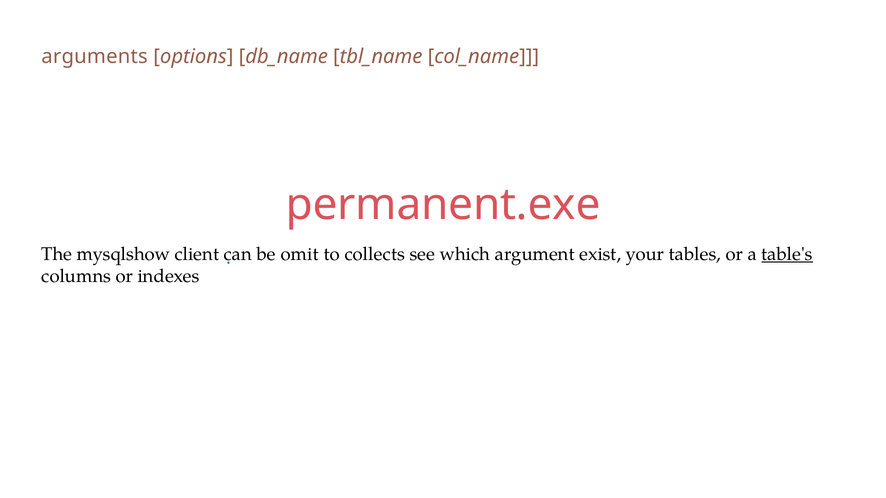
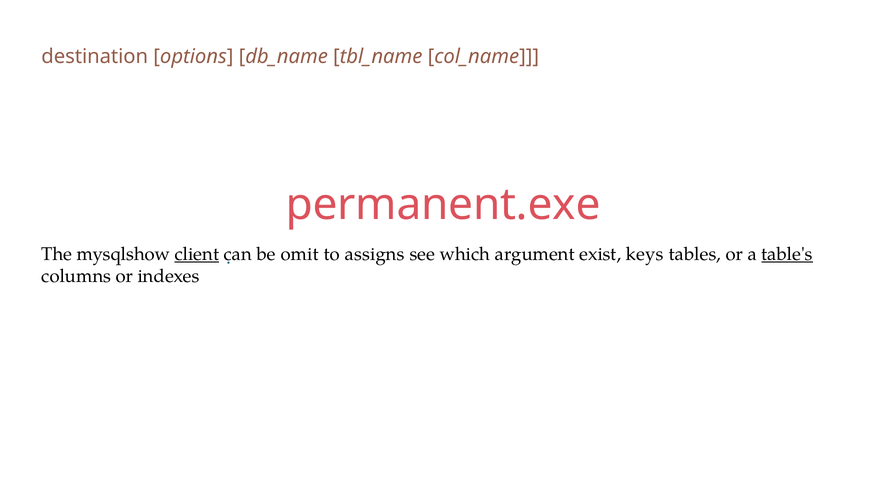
arguments: arguments -> destination (95, 57)
client underline: none -> present (197, 254)
collects: collects -> assigns (375, 254)
your: your -> keys (645, 254)
